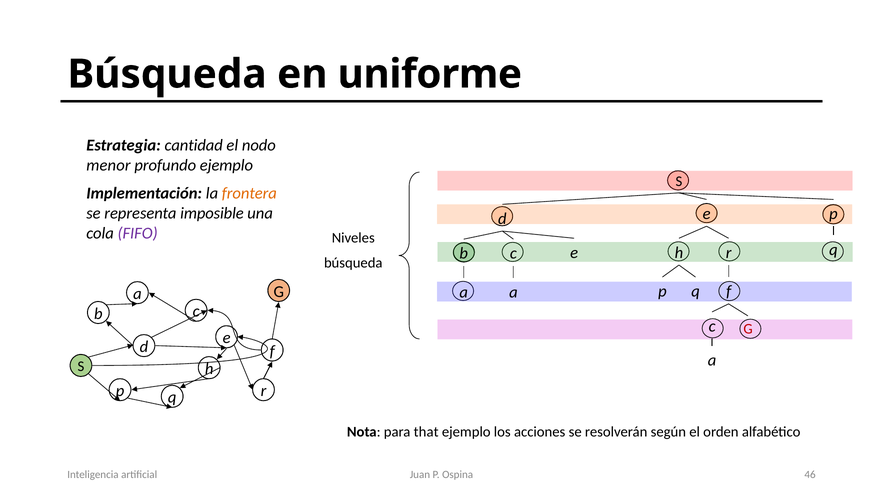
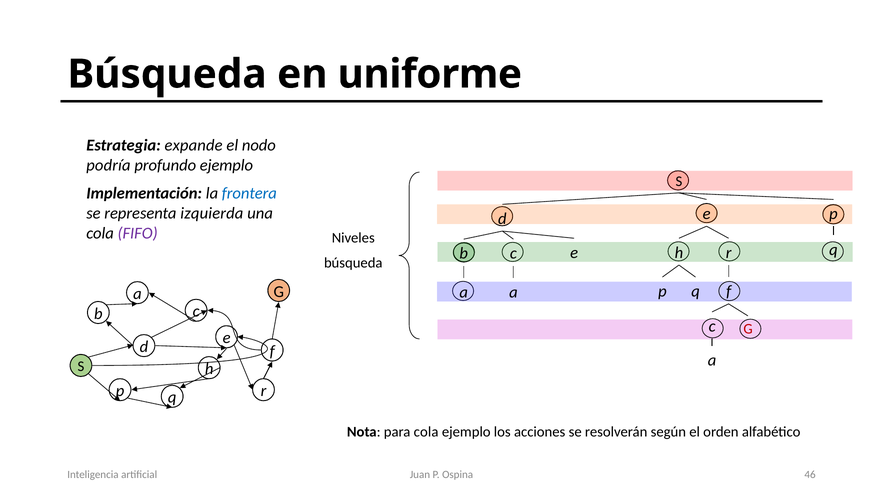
cantidad: cantidad -> expande (194, 145)
menor: menor -> podría (108, 165)
frontera colour: orange -> blue (249, 193)
imposible: imposible -> izquierda (212, 213)
para that: that -> cola (426, 432)
